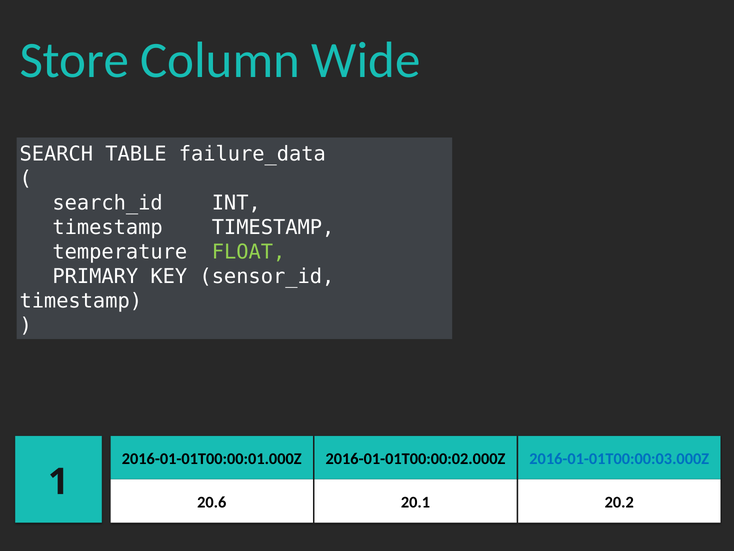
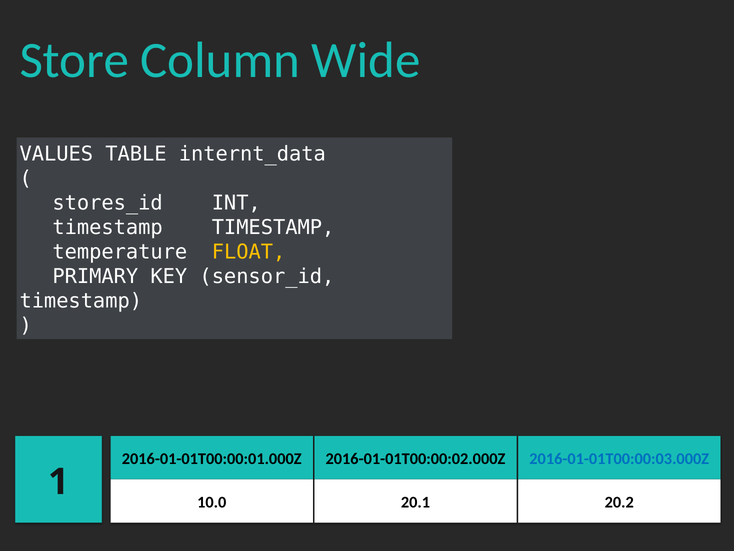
SEARCH: SEARCH -> VALUES (56, 154)
failure_data: failure_data -> internt_data (252, 154)
search_id: search_id -> stores_id (108, 203)
FLOAT colour: light green -> yellow (249, 252)
20.6: 20.6 -> 10.0 (212, 502)
